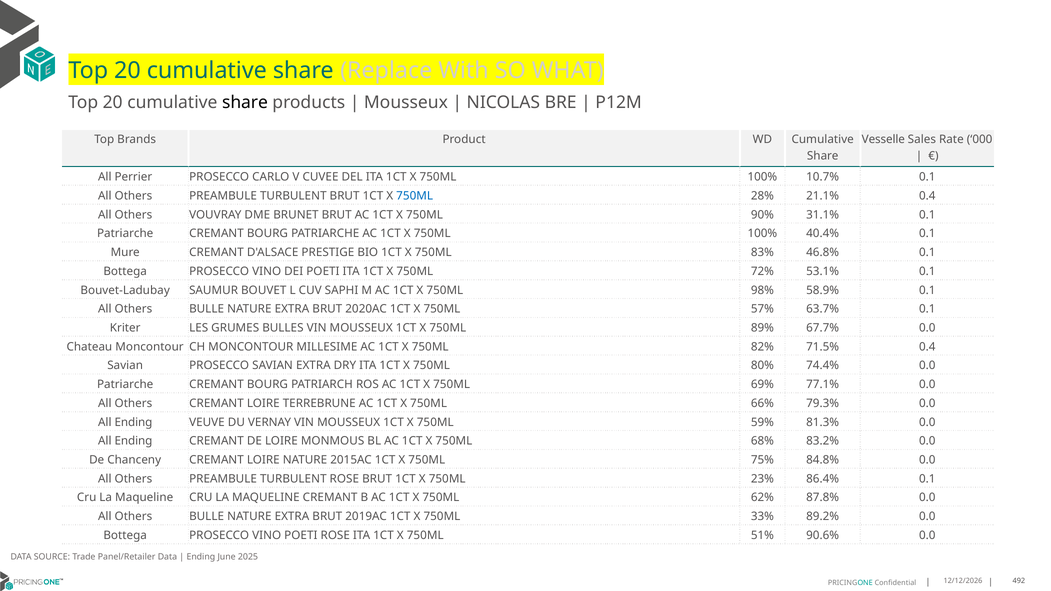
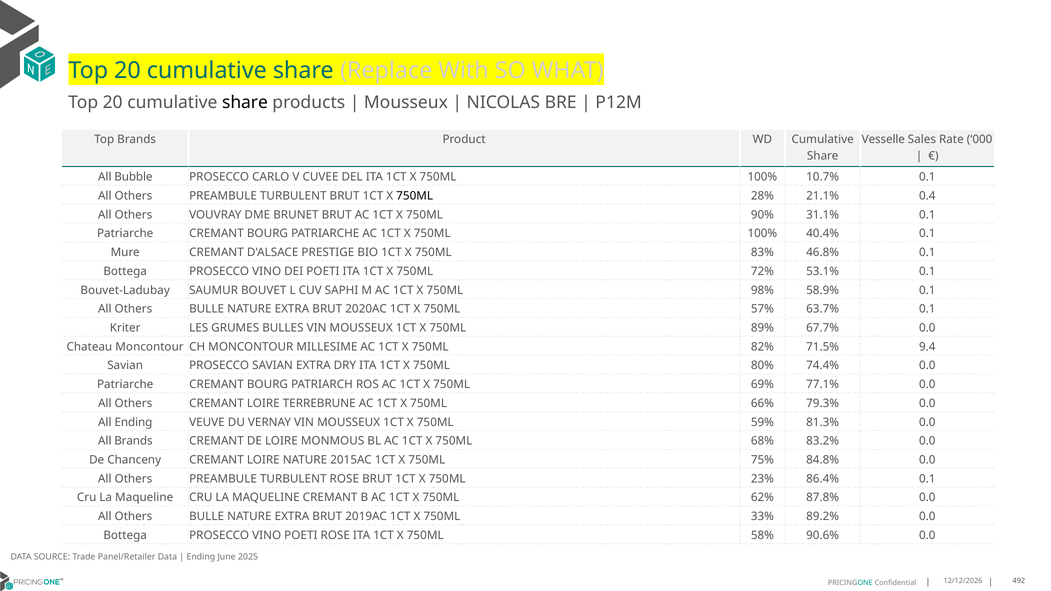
Perrier: Perrier -> Bubble (133, 177)
750ML colour: blue -> black (415, 196)
71.5% 0.4: 0.4 -> 9.4 (927, 347)
Ending: Ending -> Brands (133, 441)
51%: 51% -> 58% (762, 536)
